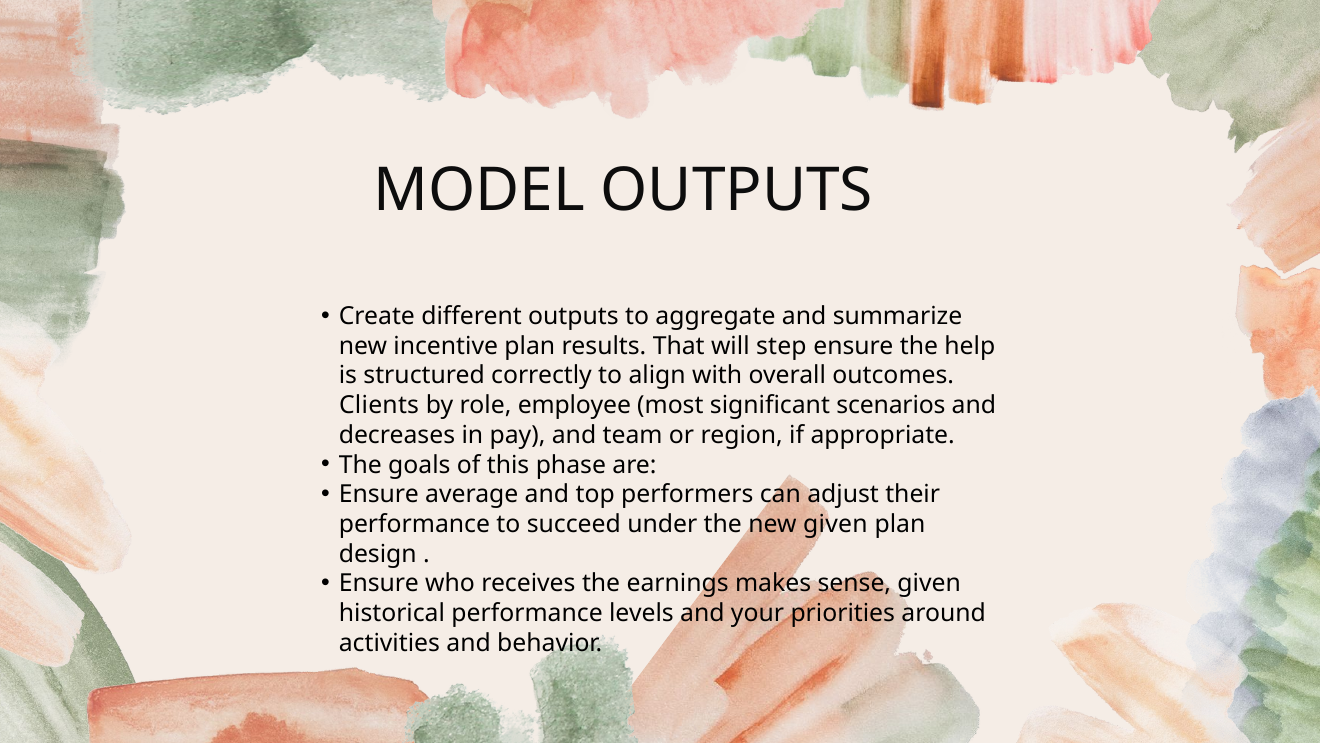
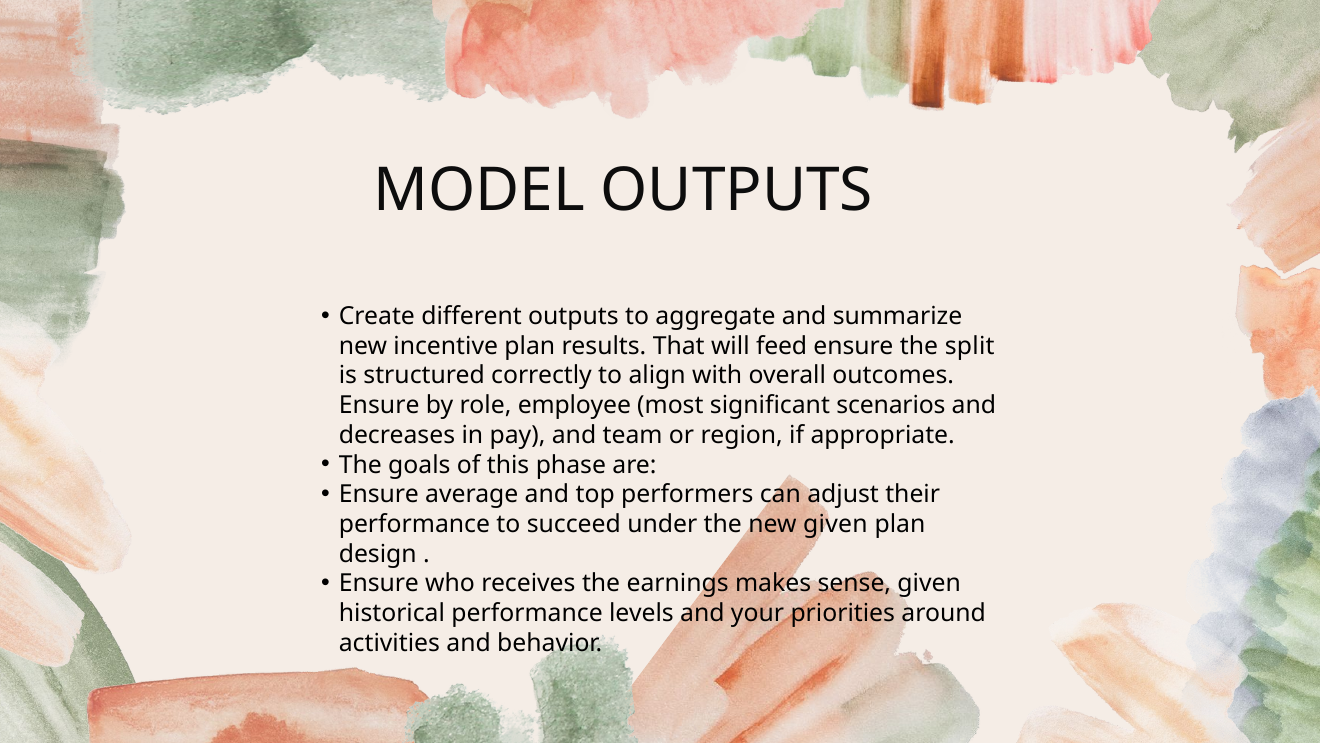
step: step -> feed (782, 346)
help: help -> split (970, 346)
Clients: Clients -> Ensure (379, 405)
